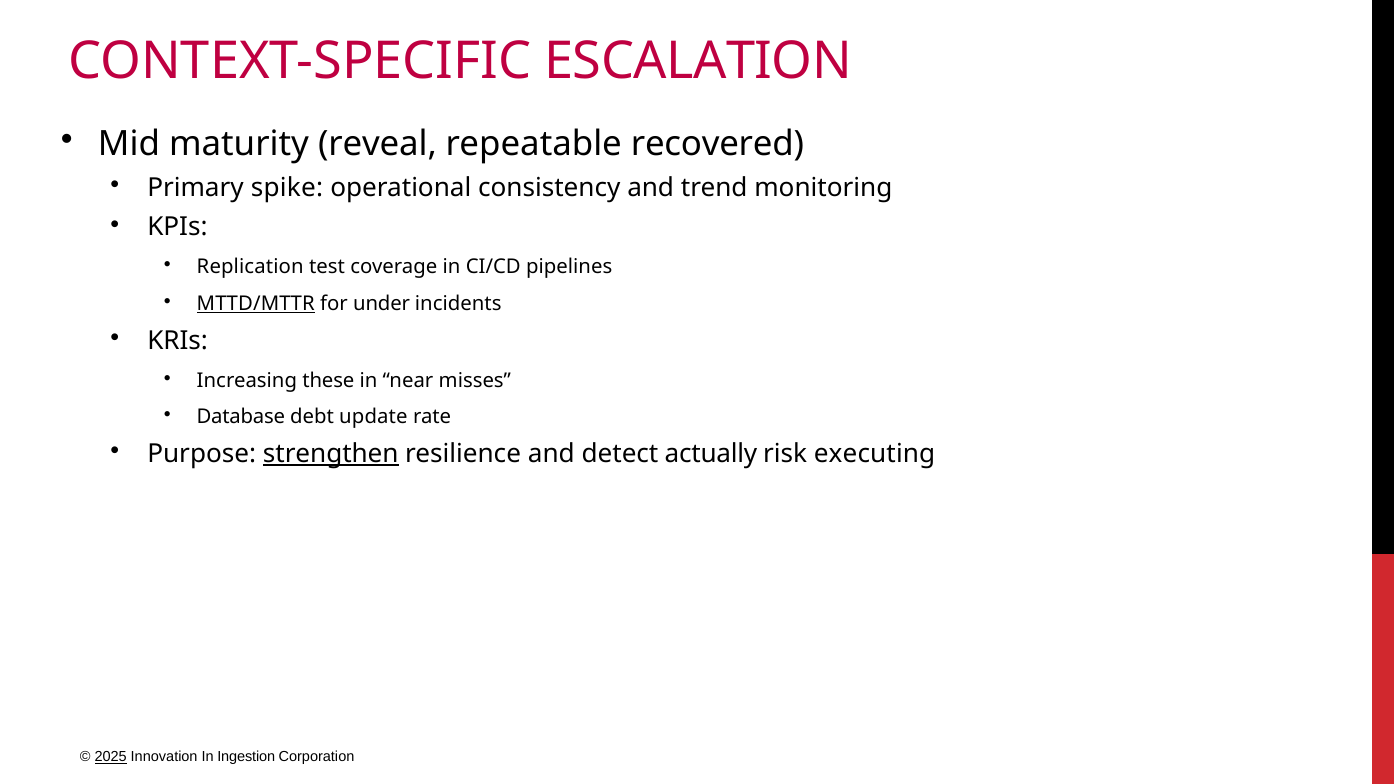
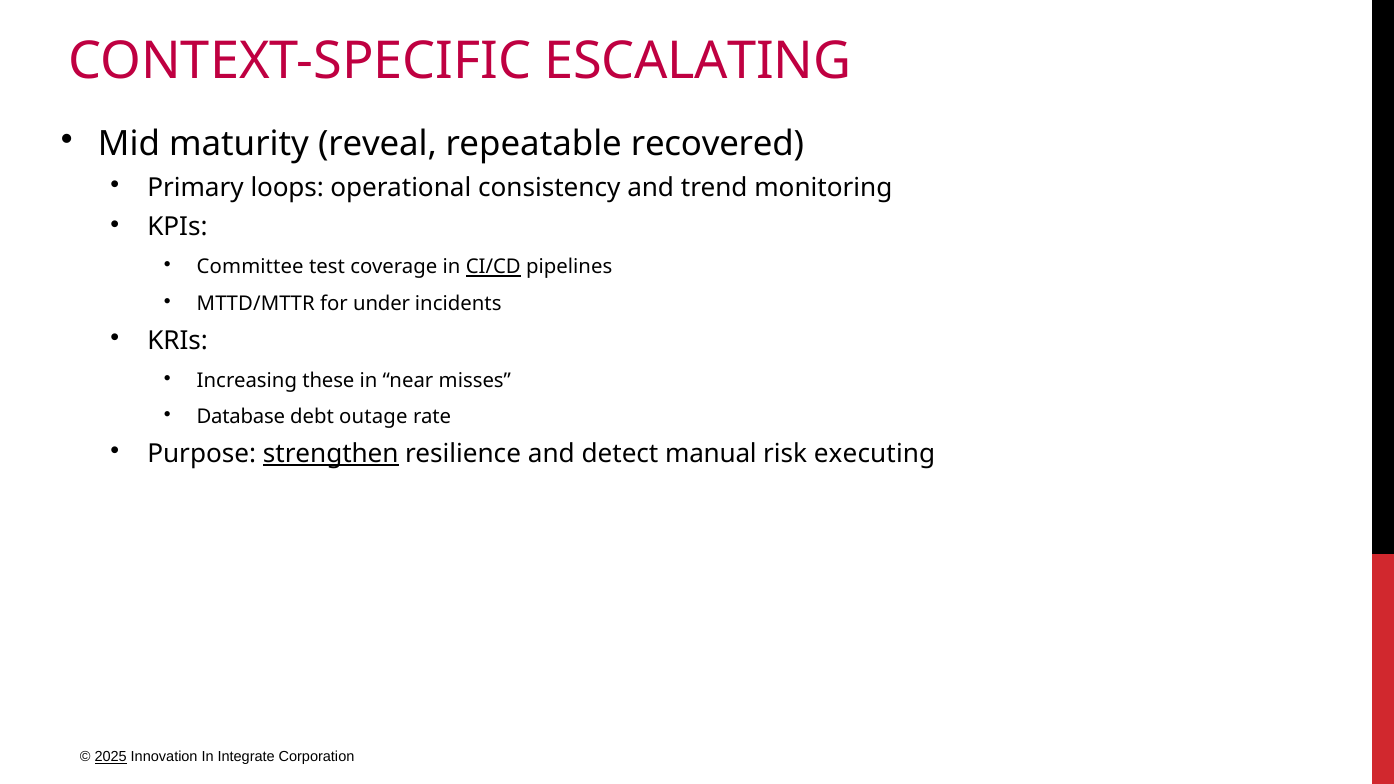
ESCALATION: ESCALATION -> ESCALATING (698, 62)
spike: spike -> loops (287, 188)
Replication: Replication -> Committee (250, 267)
CI/CD underline: none -> present (493, 267)
MTTD/MTTR underline: present -> none (256, 304)
update: update -> outage (373, 417)
actually: actually -> manual (711, 454)
Ingestion: Ingestion -> Integrate (246, 757)
